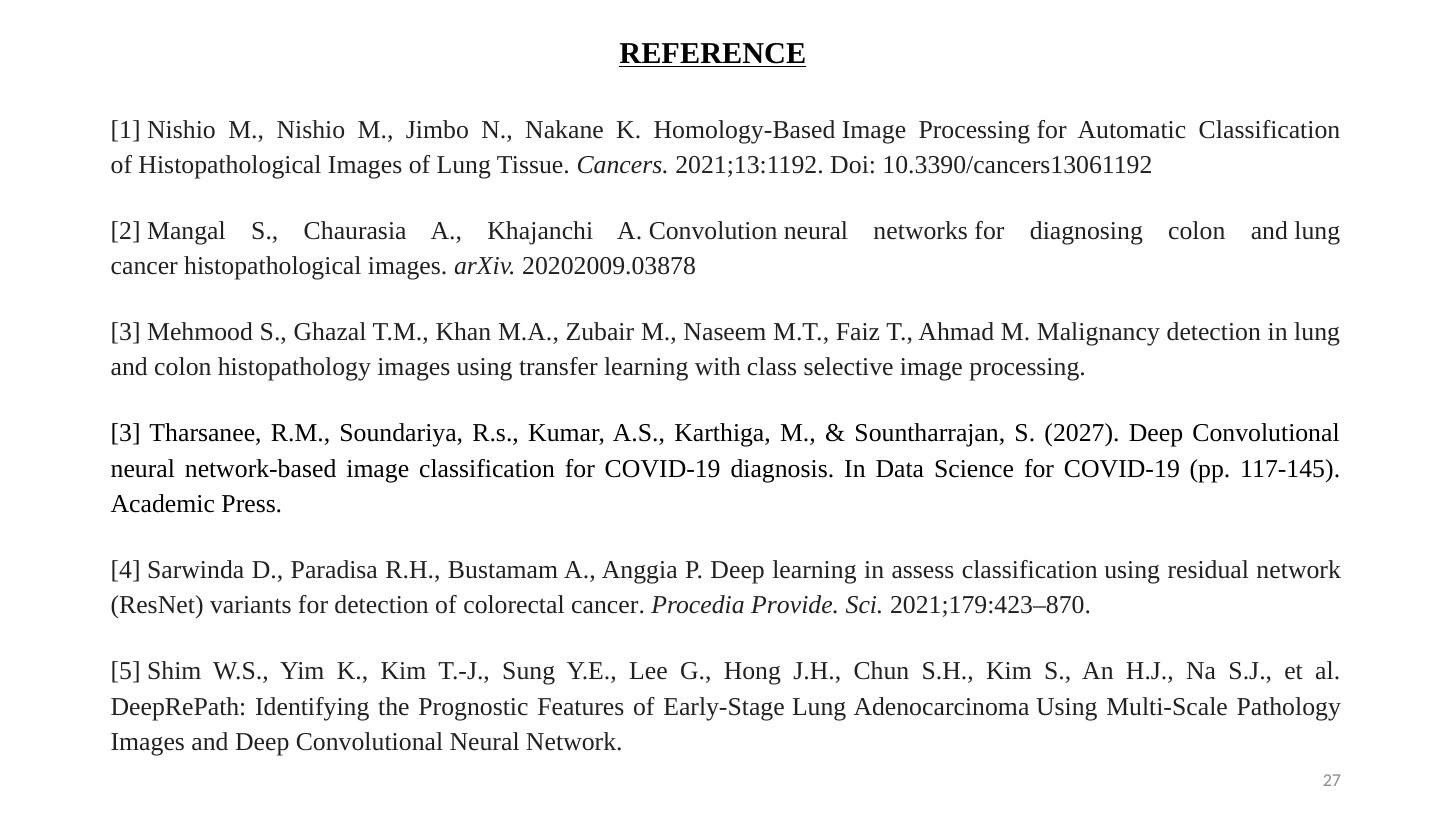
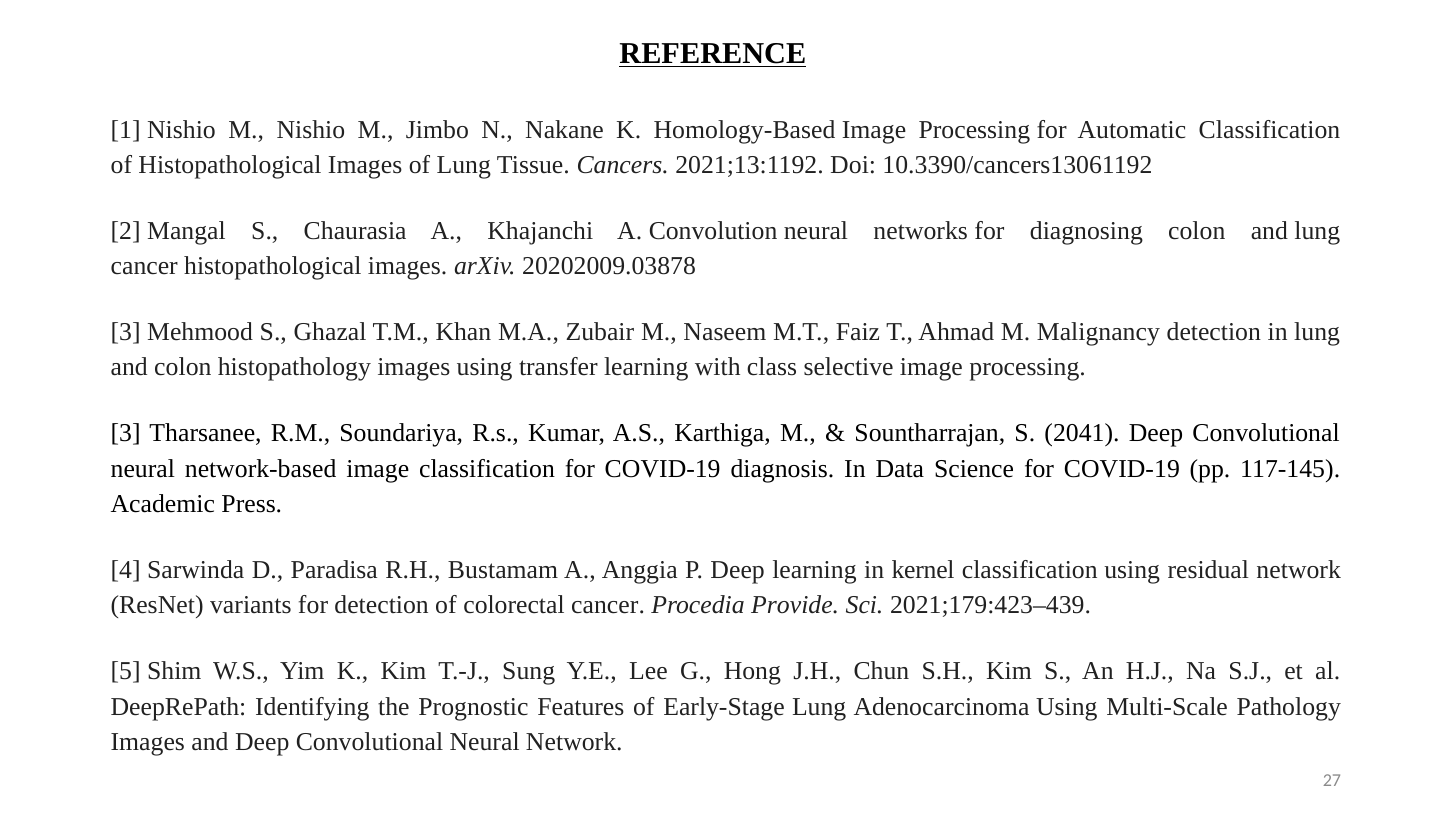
2027: 2027 -> 2041 (1082, 433)
assess: assess -> kernel (923, 570)
2021;179:423–870: 2021;179:423–870 -> 2021;179:423–439 (991, 605)
